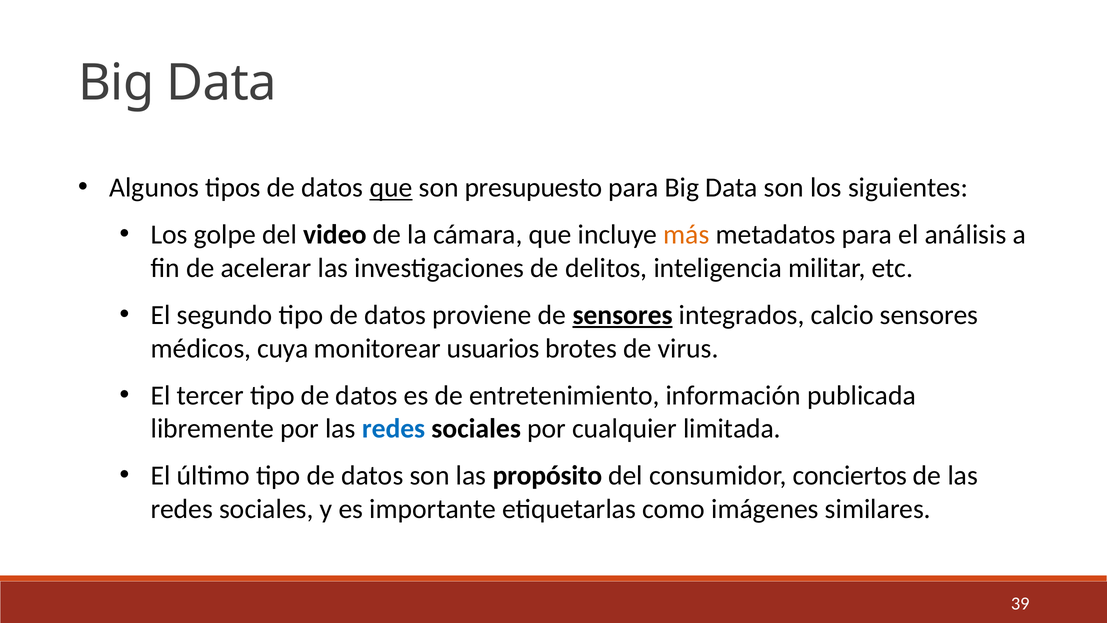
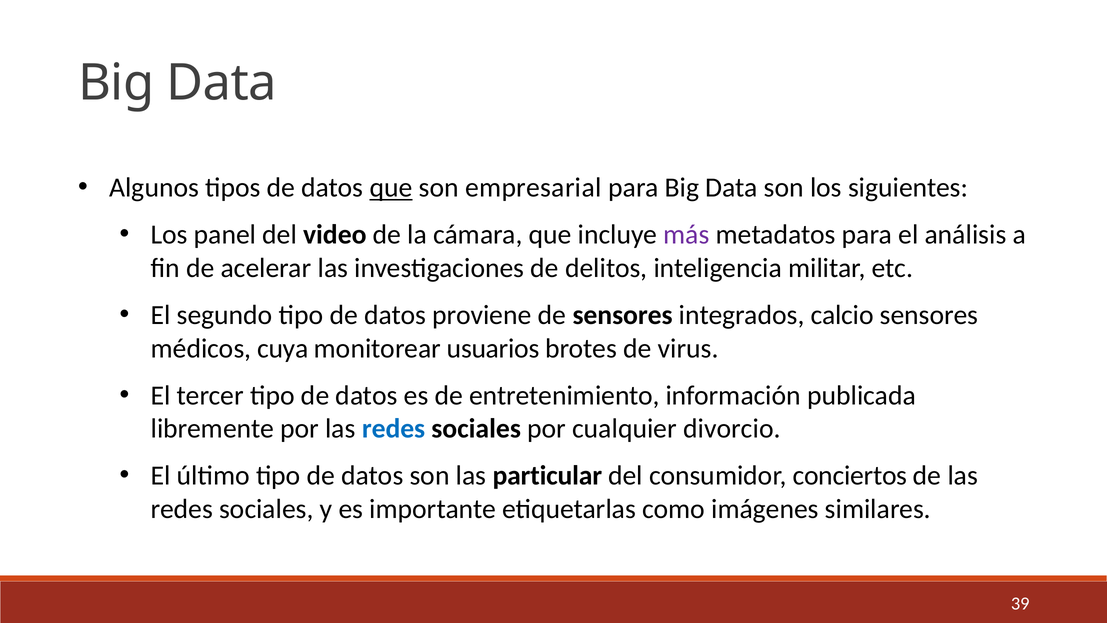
presupuesto: presupuesto -> empresarial (533, 188)
golpe: golpe -> panel (225, 235)
más colour: orange -> purple (686, 235)
sensores underline: present -> none (623, 315)
limitada: limitada -> divorcio (732, 428)
propósito: propósito -> particular (547, 476)
